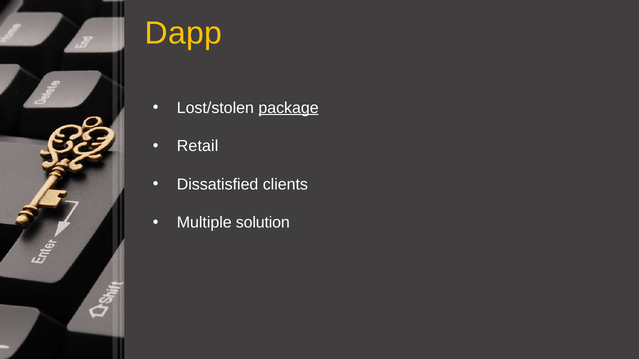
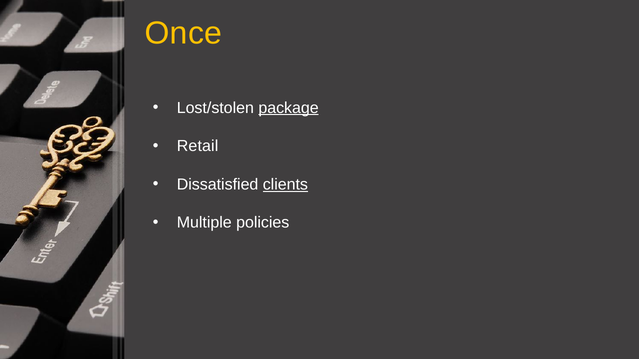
Dapp: Dapp -> Once (183, 33)
clients underline: none -> present (285, 185)
solution: solution -> policies (263, 223)
